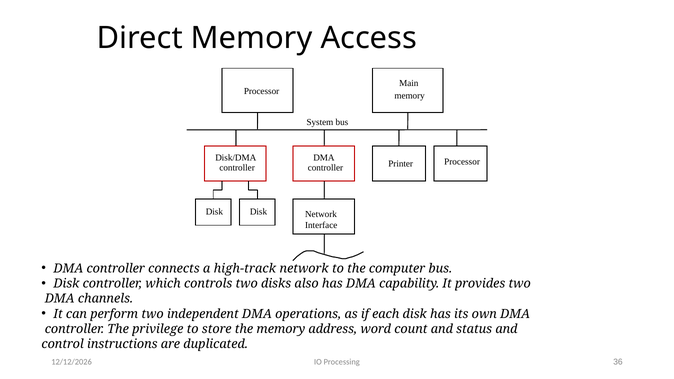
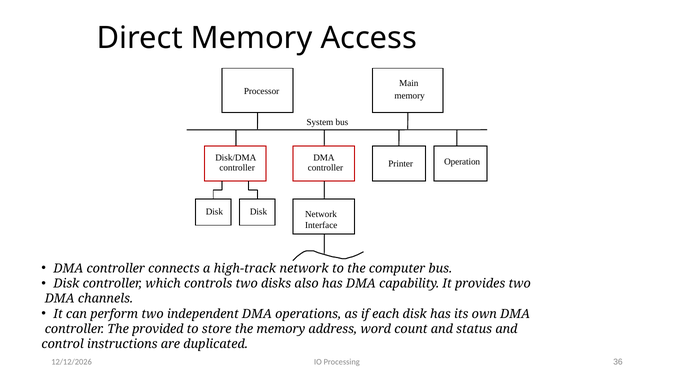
Processor: Processor -> Operation (462, 162)
privilege: privilege -> provided (158, 329)
